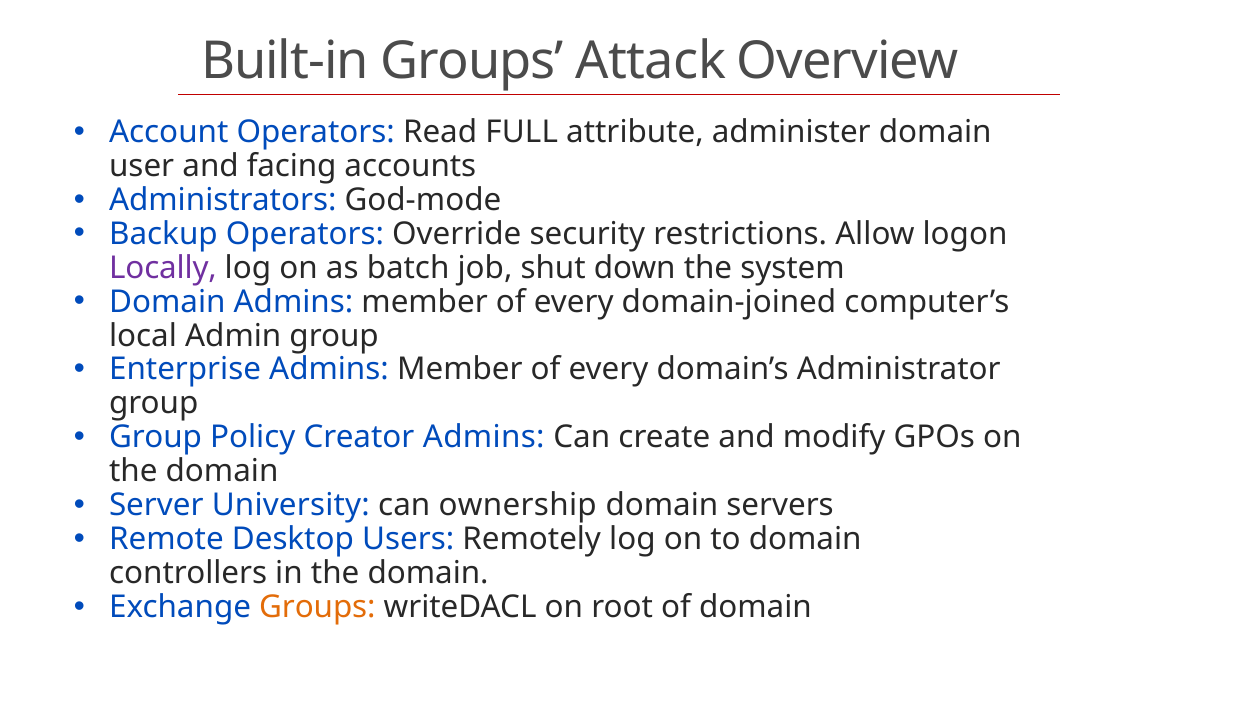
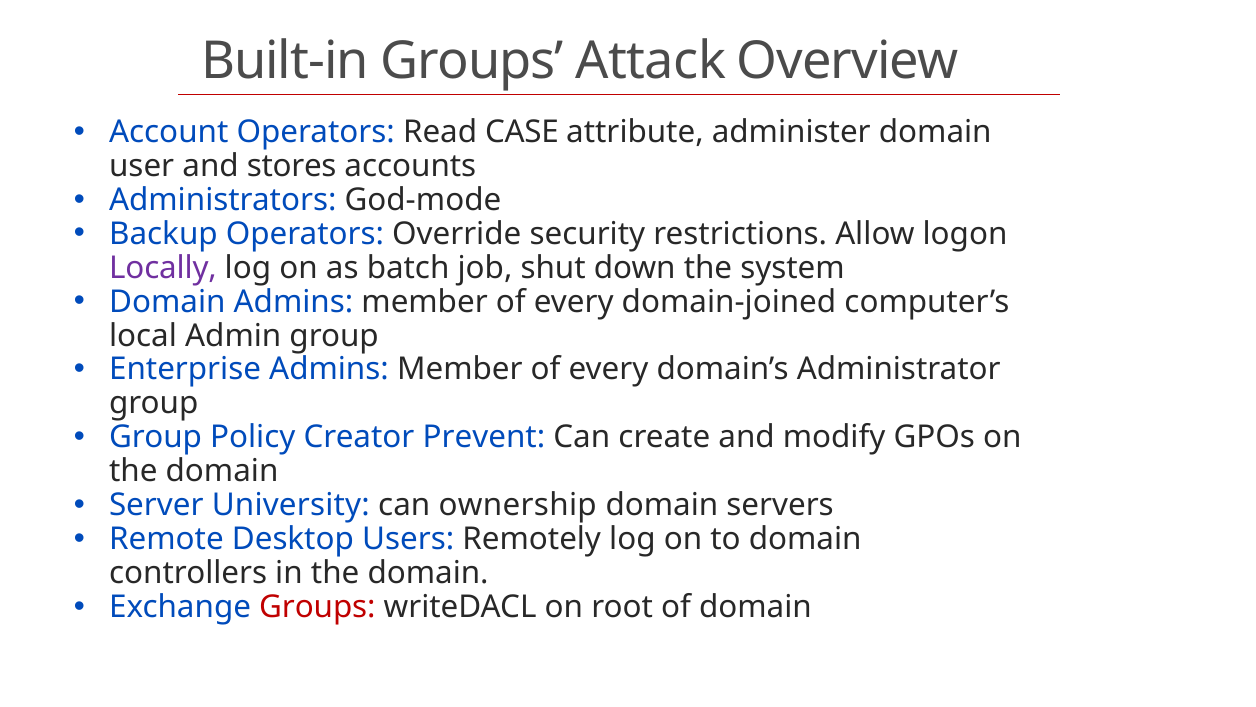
FULL: FULL -> CASE (522, 132)
facing: facing -> stores (292, 166)
Creator Admins: Admins -> Prevent (484, 437)
Groups colour: orange -> red (317, 607)
